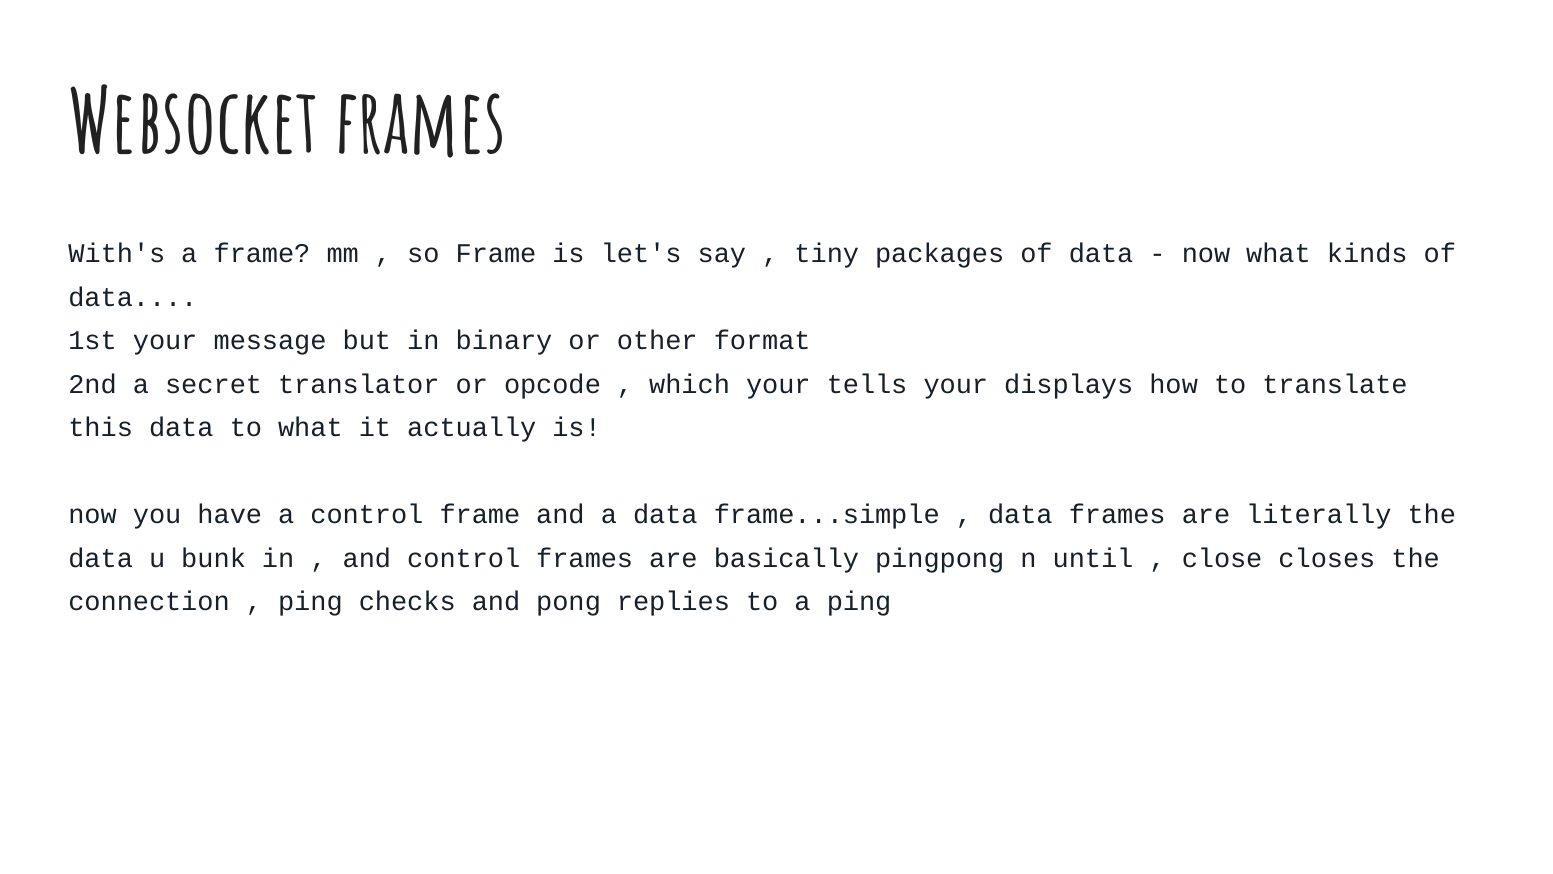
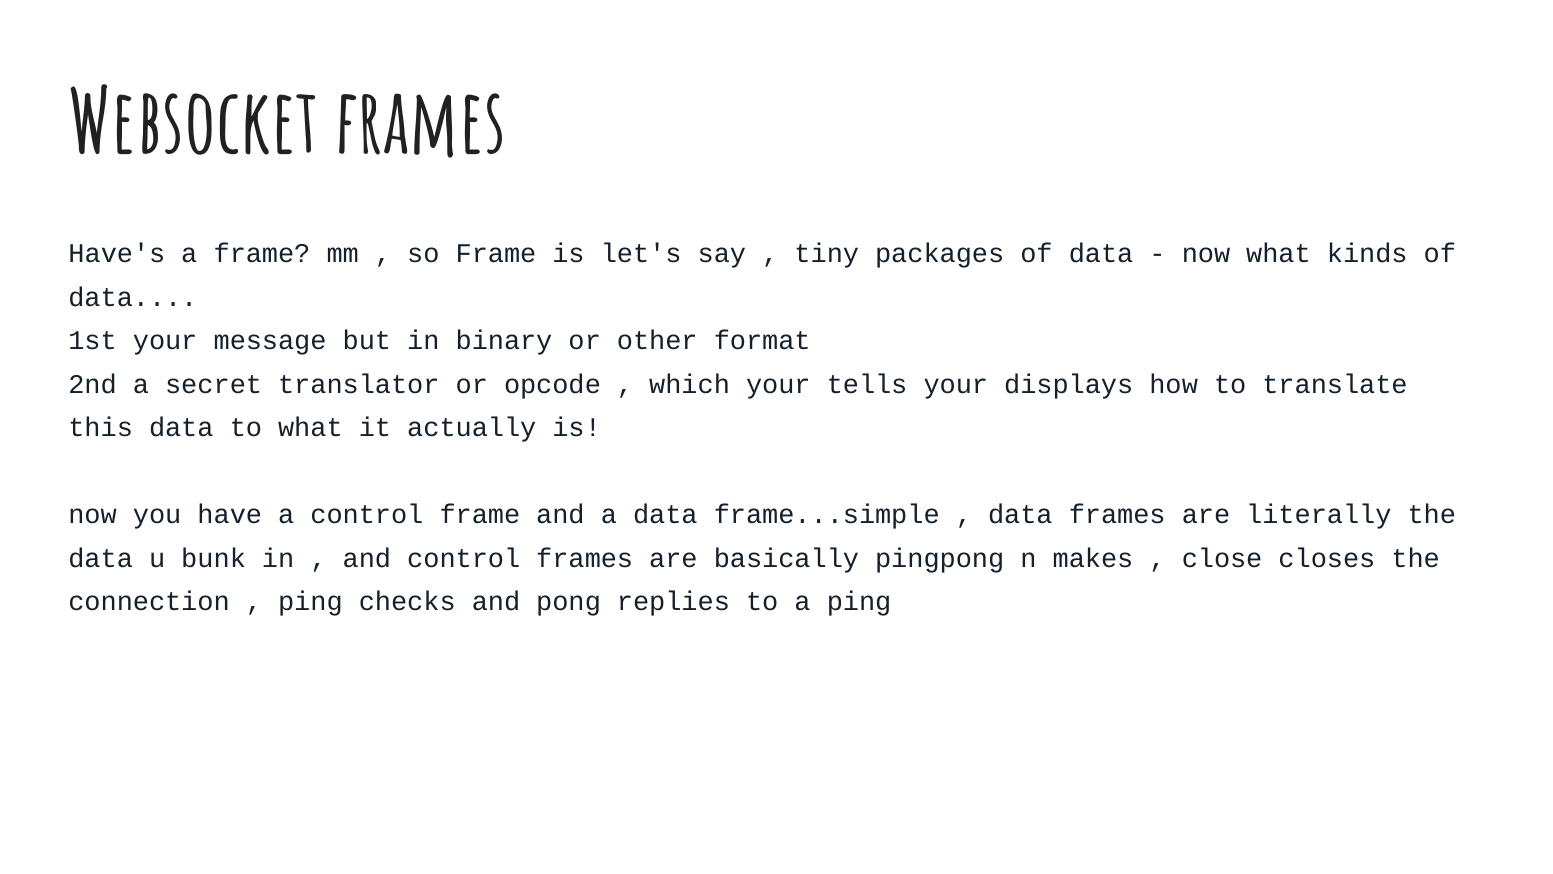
With's: With's -> Have's (117, 253)
until: until -> makes (1093, 558)
